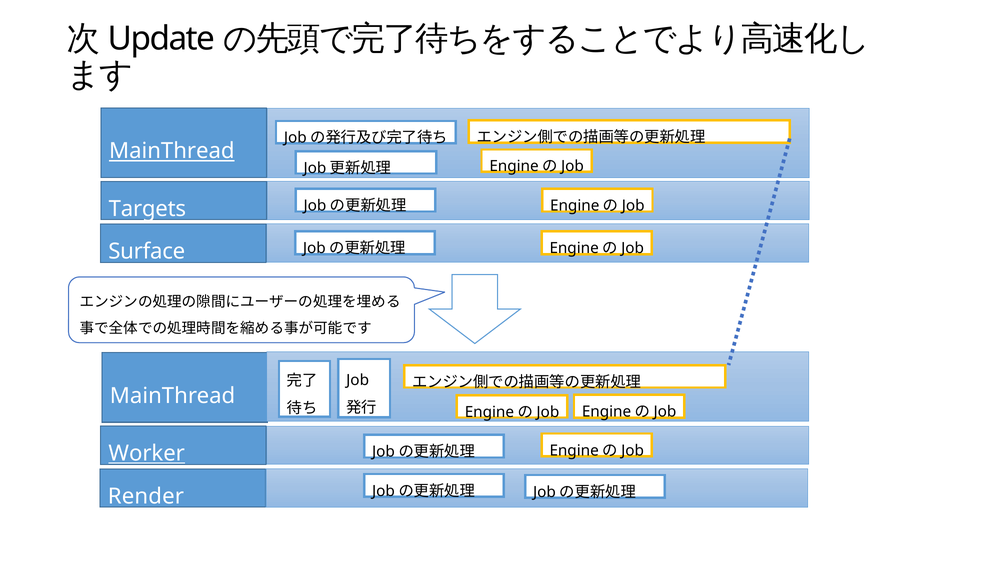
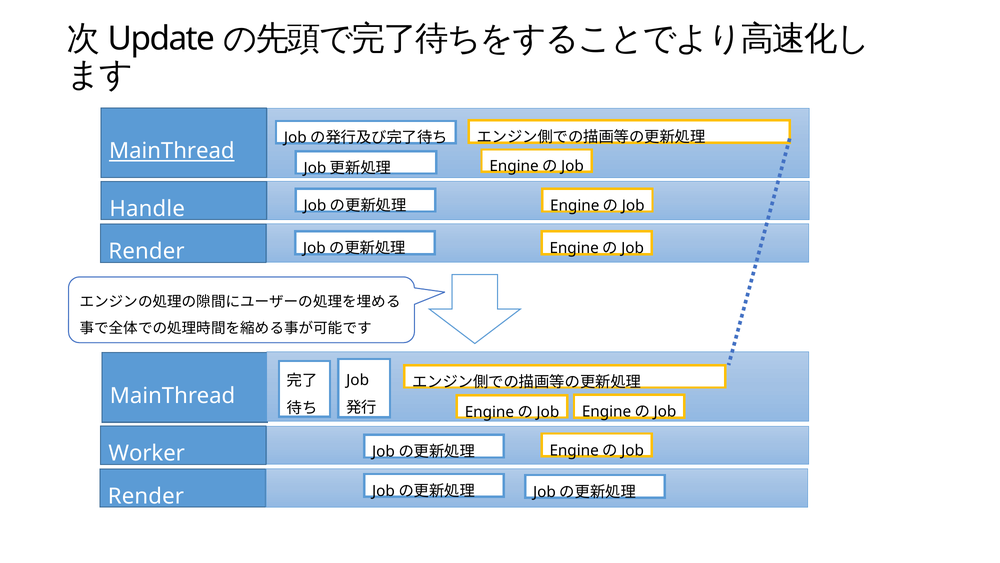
Targets: Targets -> Handle (147, 209)
Surface: Surface -> Render (147, 251)
Worker underline: present -> none (147, 453)
